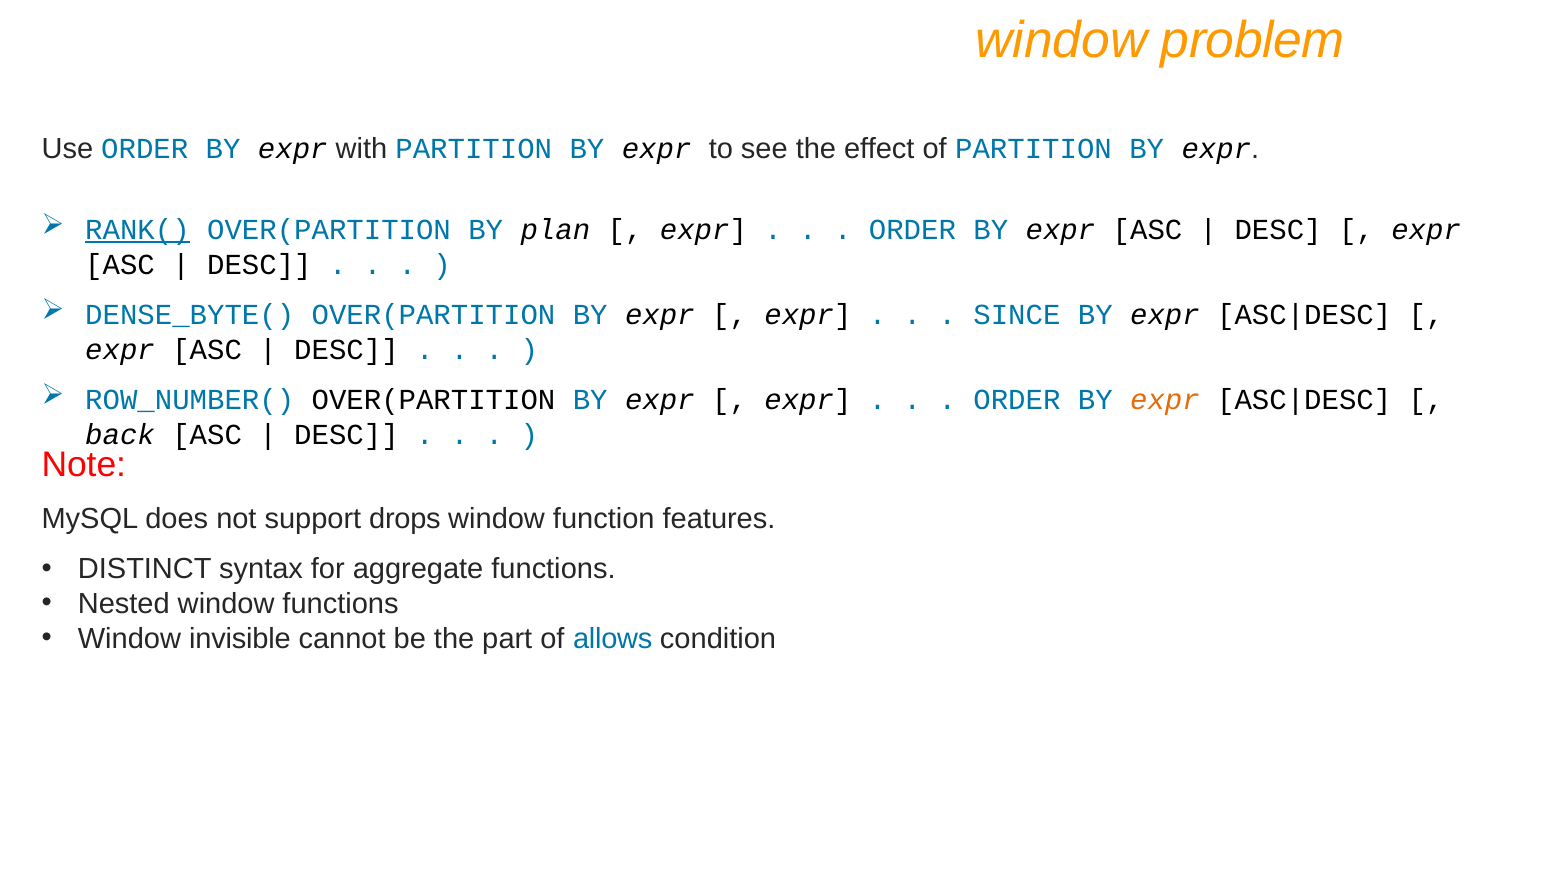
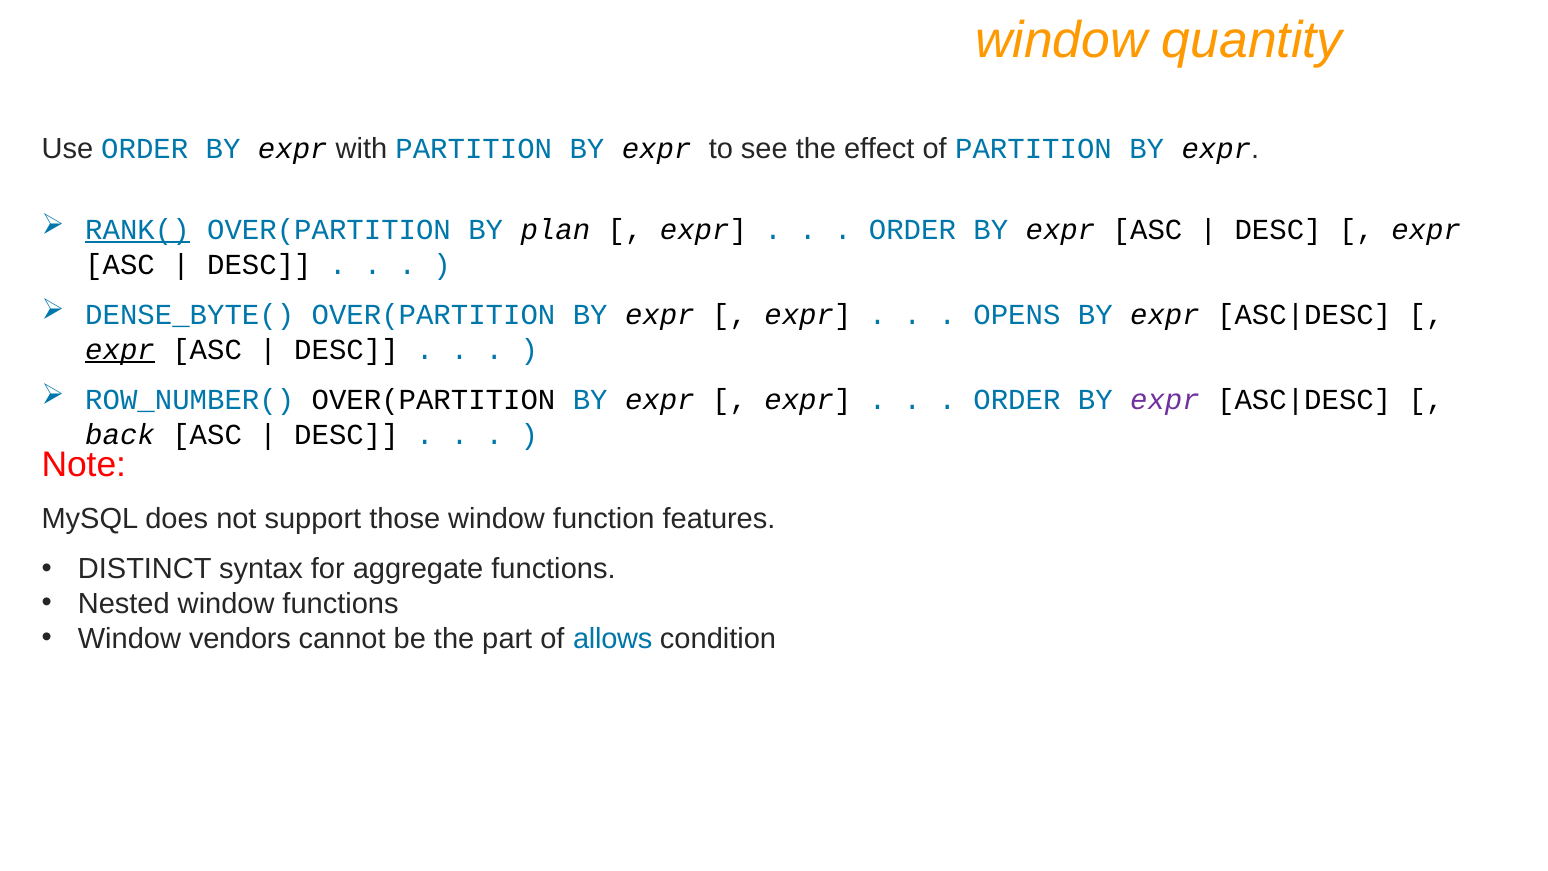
problem: problem -> quantity (1252, 40)
SINCE: SINCE -> OPENS (1017, 315)
expr underline: none -> present (120, 350)
expr colour: orange -> purple (1165, 400)
drops: drops -> those (405, 519)
invisible: invisible -> vendors (240, 638)
